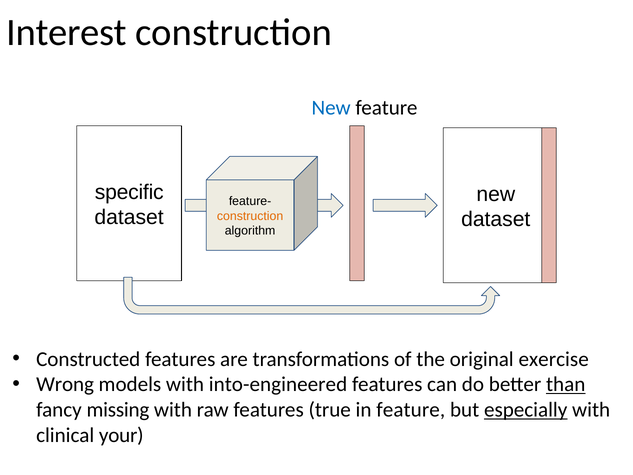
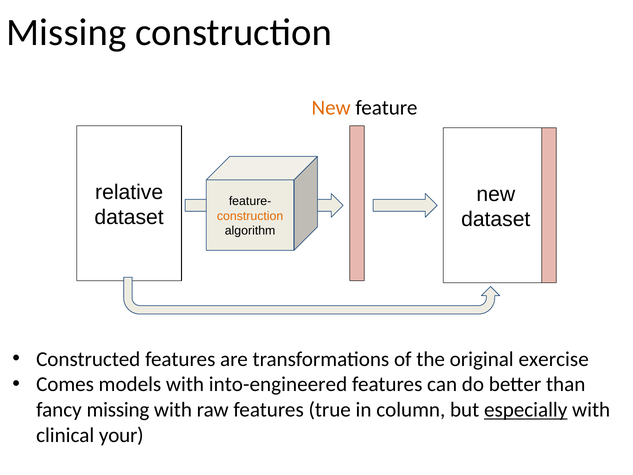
Interest: Interest -> Missing (66, 32)
New colour: blue -> orange (331, 108)
specific: specific -> relative (129, 192)
Wrong: Wrong -> Comes (65, 384)
than underline: present -> none (566, 384)
in feature: feature -> column (411, 410)
